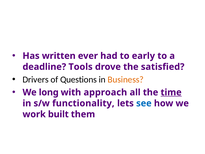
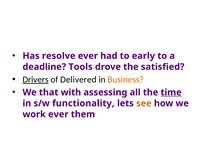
written: written -> resolve (59, 56)
Drivers underline: none -> present (36, 79)
Questions: Questions -> Delivered (78, 79)
long: long -> that (49, 92)
approach: approach -> assessing (105, 92)
see colour: blue -> orange (144, 103)
work built: built -> ever (58, 114)
